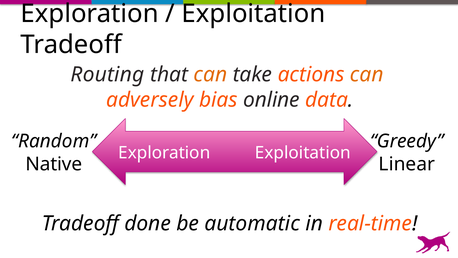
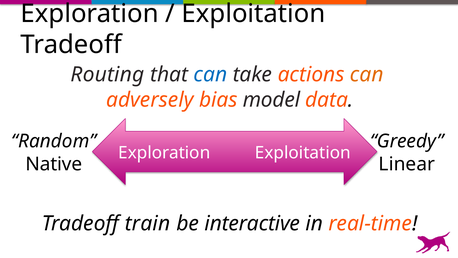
can colour: orange -> blue (210, 74)
online: online -> model (271, 100)
done: done -> train (148, 223)
automatic: automatic -> interactive (252, 223)
